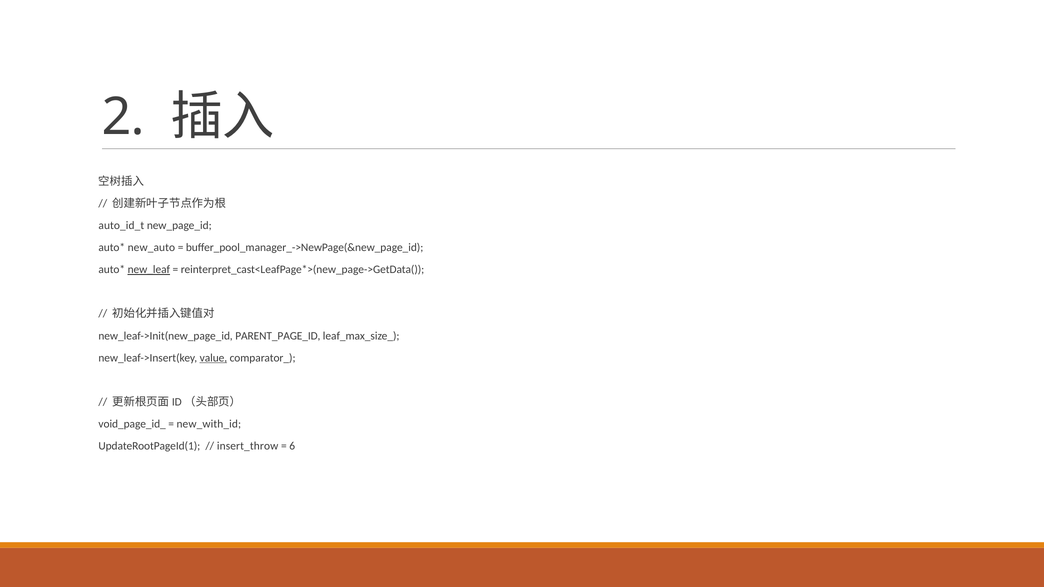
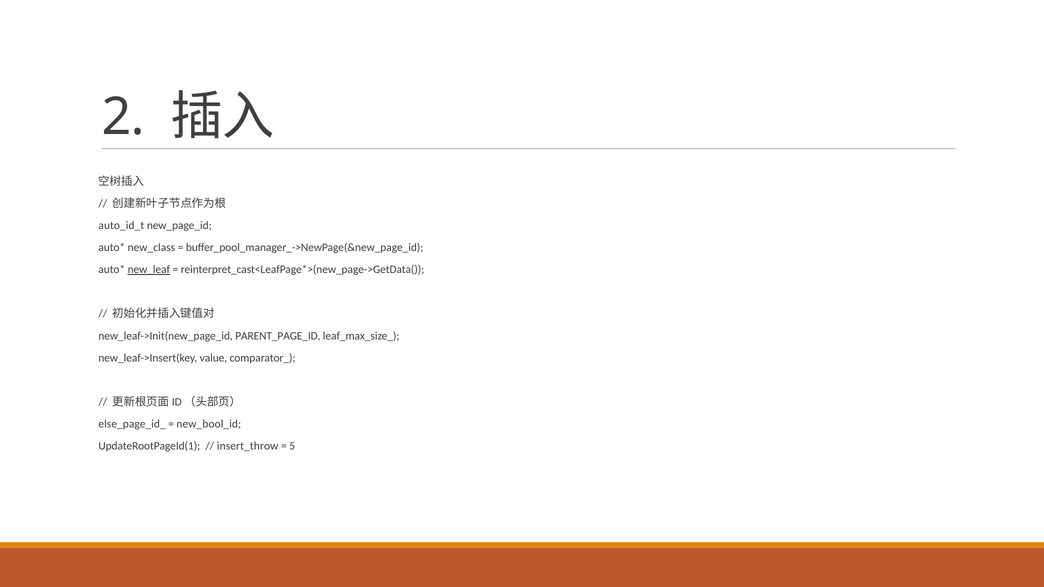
new_auto: new_auto -> new_class (151, 248)
value underline: present -> none (213, 358)
void_page_id_: void_page_id_ -> else_page_id_ (132, 424)
new_with_id: new_with_id -> new_bool_id (209, 424)
6: 6 -> 5 (292, 446)
